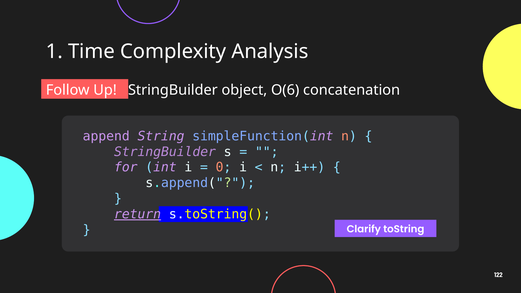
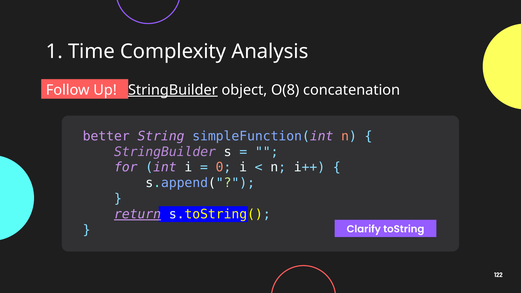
StringBuilder underline: none -> present (173, 90)
O(6: O(6 -> O(8 (285, 90)
append: append -> better (106, 136)
